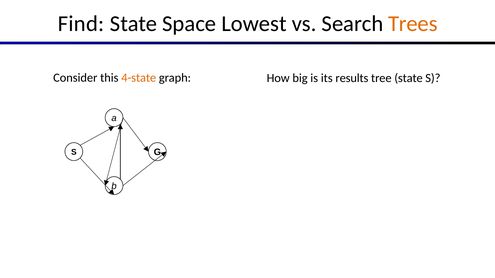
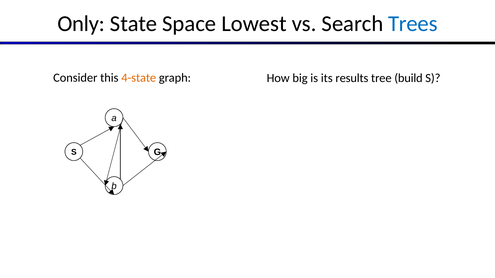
Find: Find -> Only (81, 24)
Trees colour: orange -> blue (413, 24)
tree state: state -> build (409, 78)
